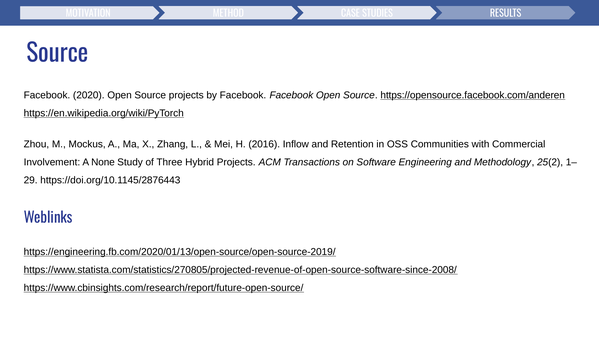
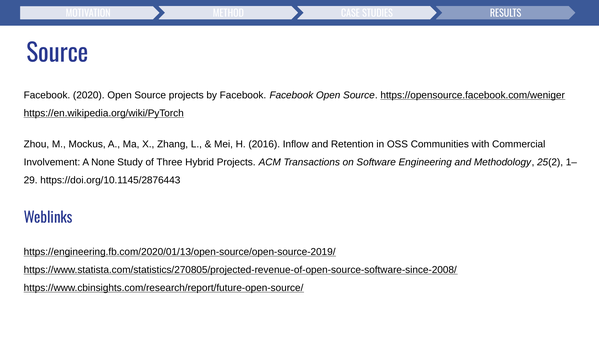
https://opensource.facebook.com/anderen: https://opensource.facebook.com/anderen -> https://opensource.facebook.com/weniger (473, 95)
